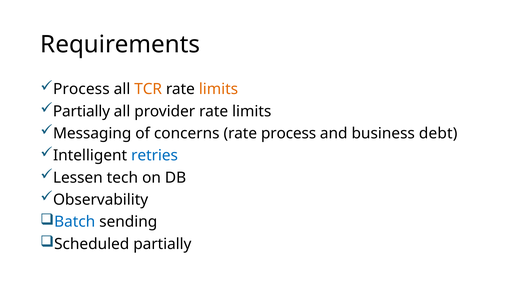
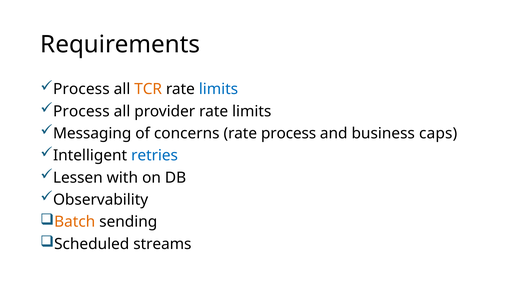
limits colour: orange -> blue (218, 89)
Partially: Partially -> Process (81, 112)
debt: debt -> caps (438, 134)
tech: tech -> with (122, 178)
Batch colour: blue -> orange (75, 222)
Scheduled partially: partially -> streams (162, 244)
